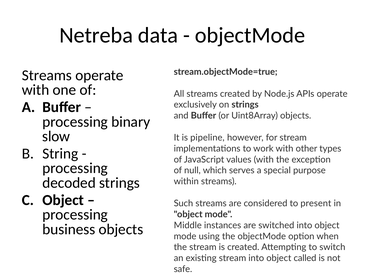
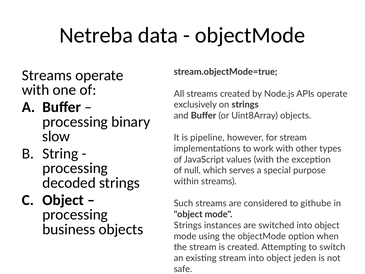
present: present -> githube (316, 203)
Middle: Middle -> Strings (188, 225)
called: called -> jeden (305, 258)
